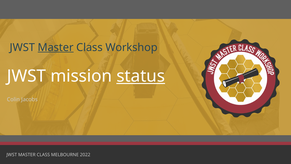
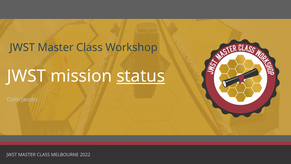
Master underline: present -> none (56, 47)
